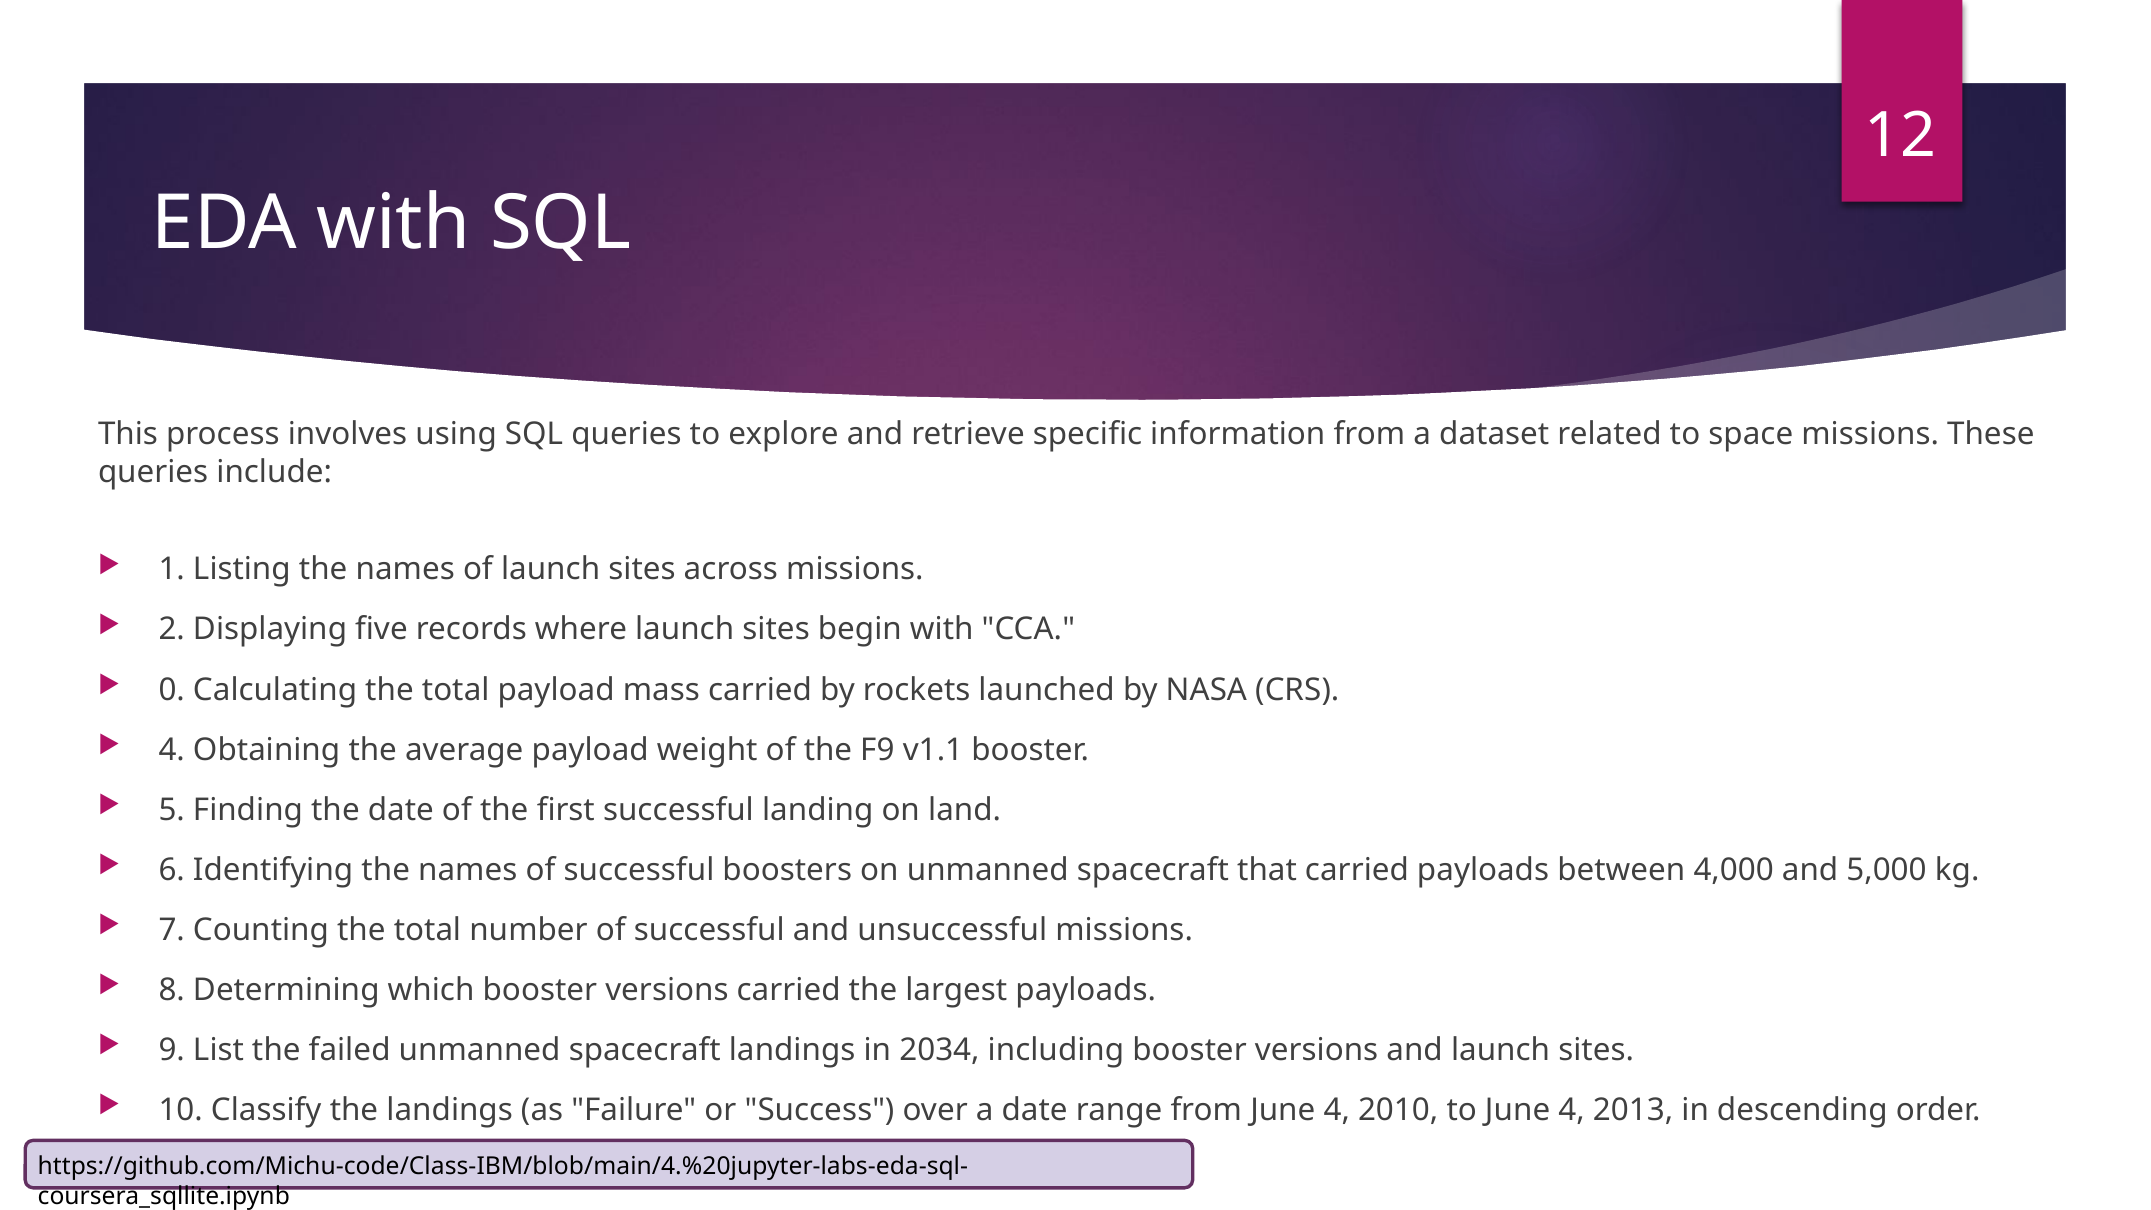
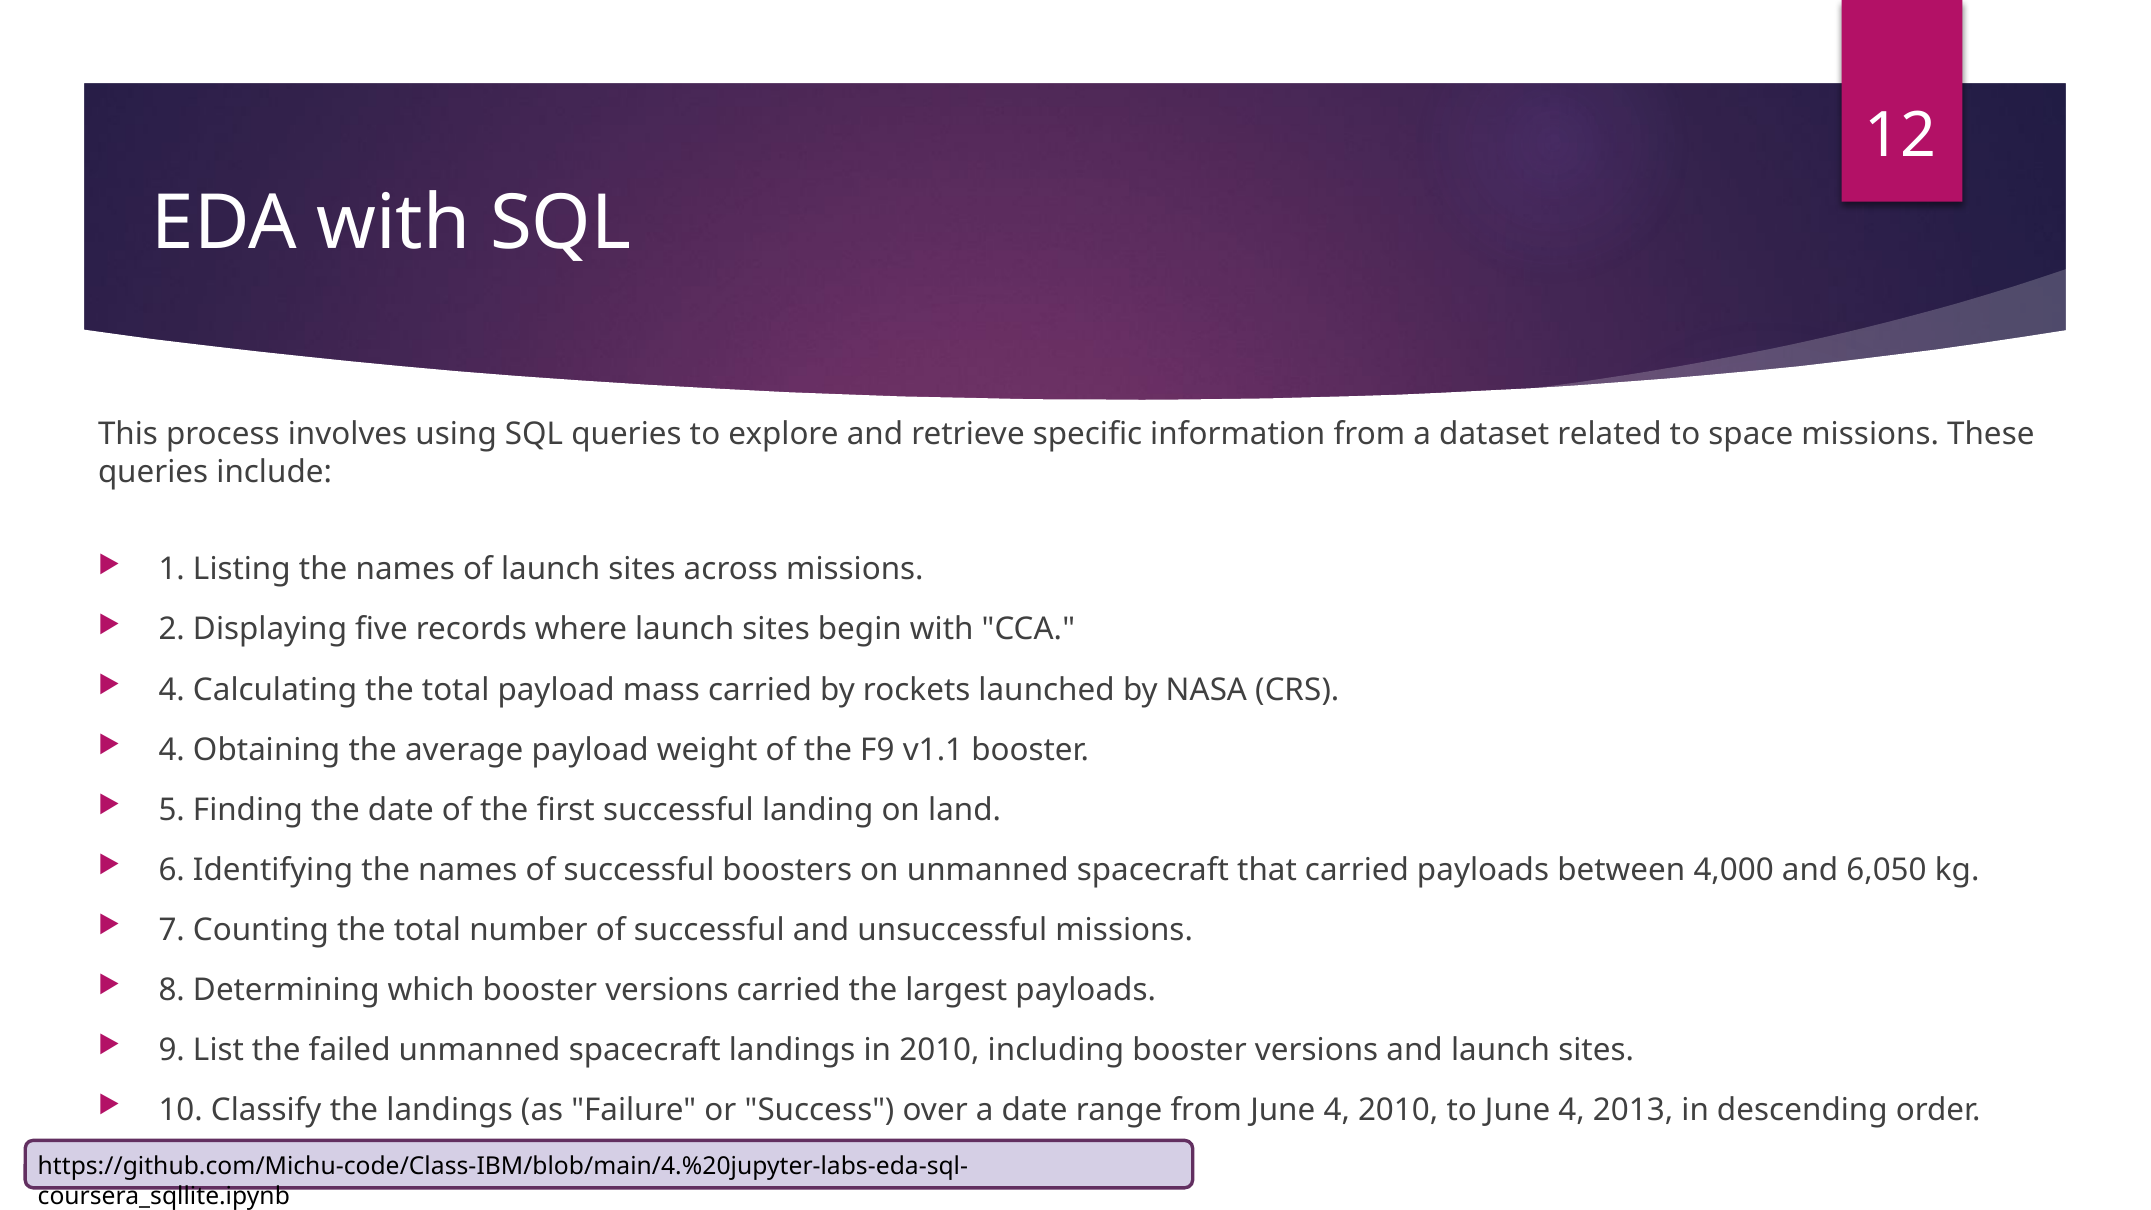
0: 0 -> 4 (172, 690)
5,000: 5,000 -> 6,050 (1887, 870)
in 2034: 2034 -> 2010 (939, 1050)
